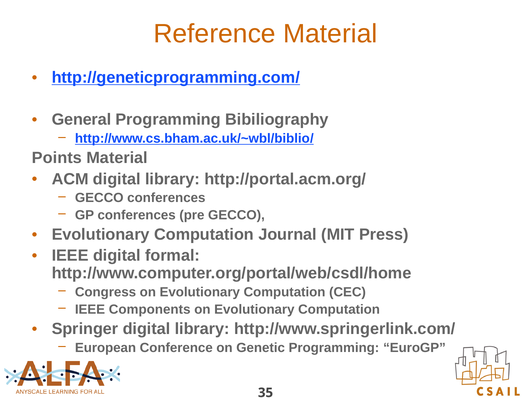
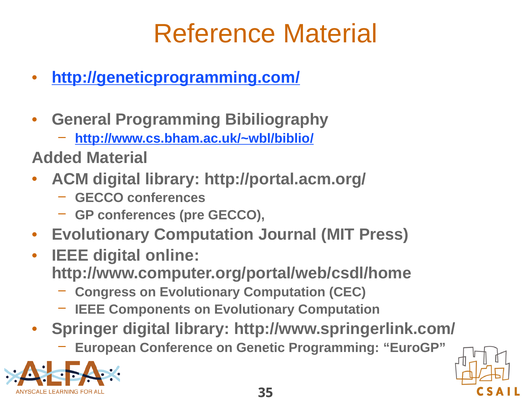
Points: Points -> Added (57, 158)
formal: formal -> online (172, 256)
